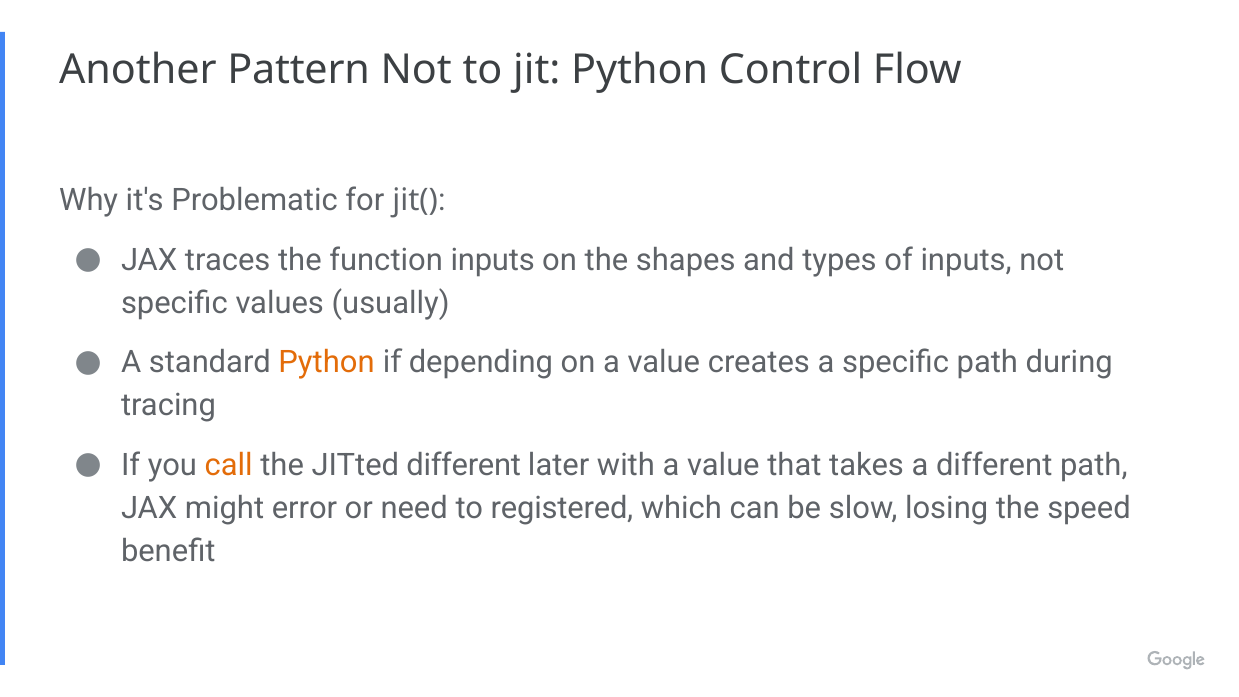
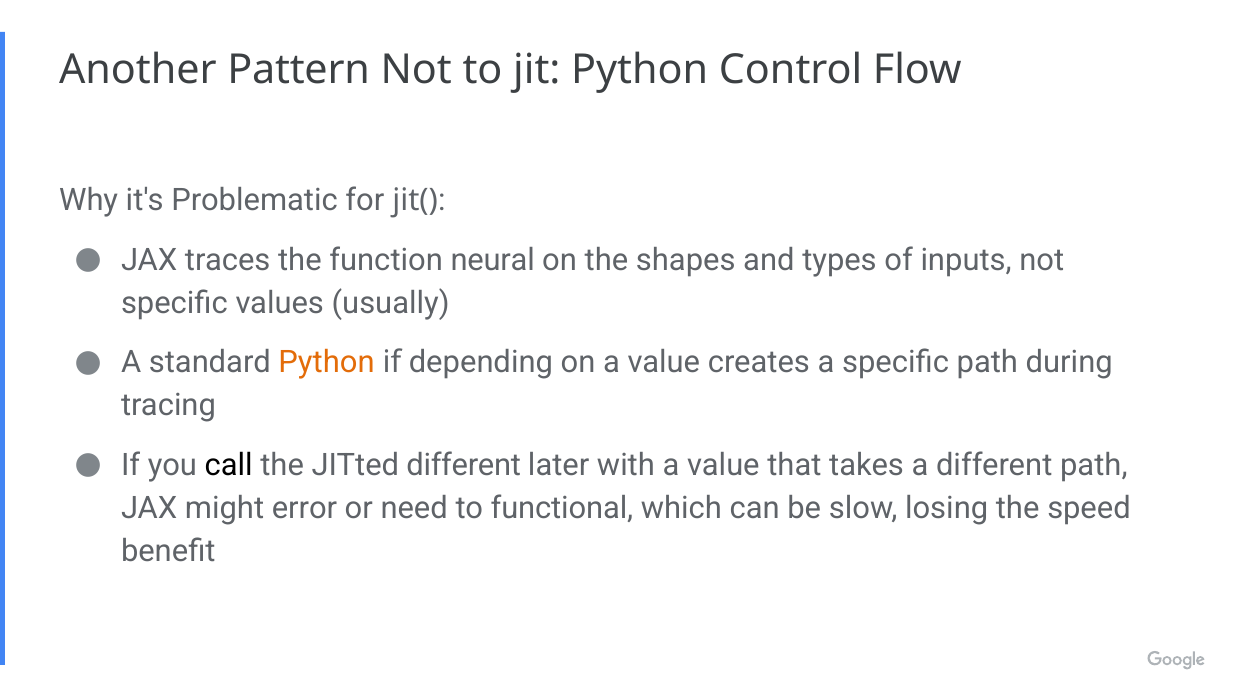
function inputs: inputs -> neural (493, 260)
call colour: orange -> black (229, 465)
registered: registered -> functional (562, 508)
